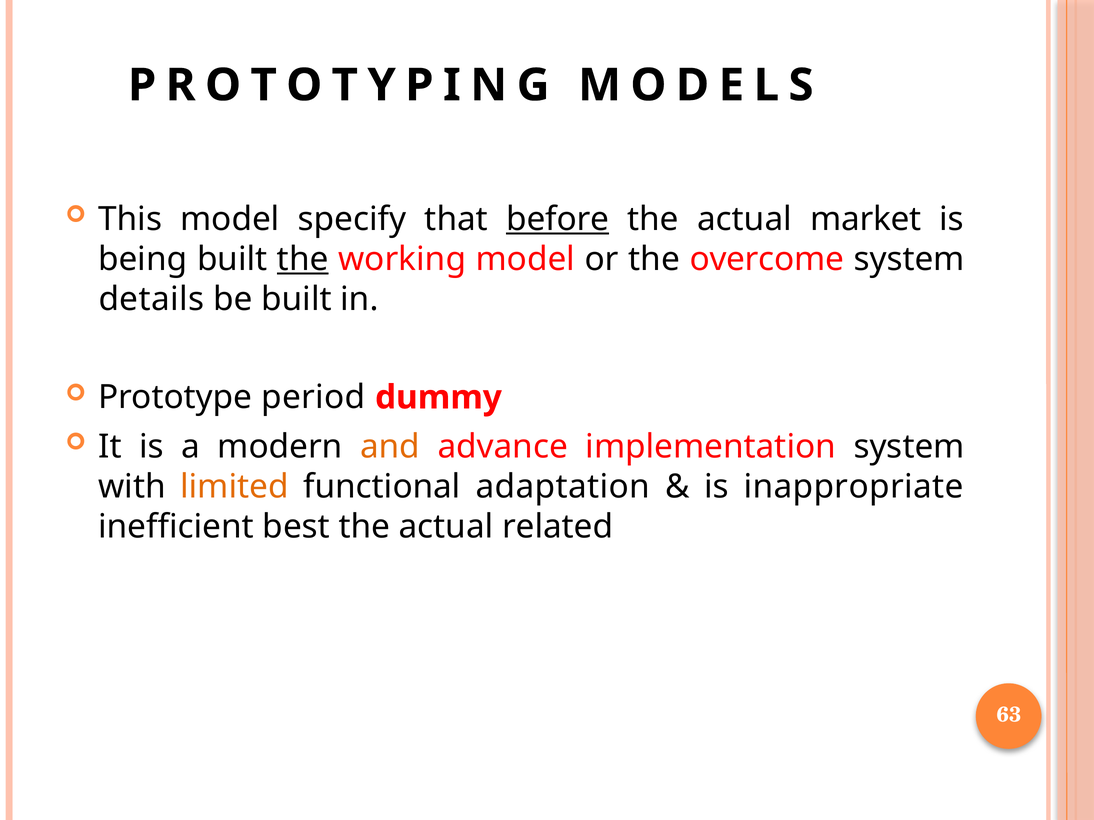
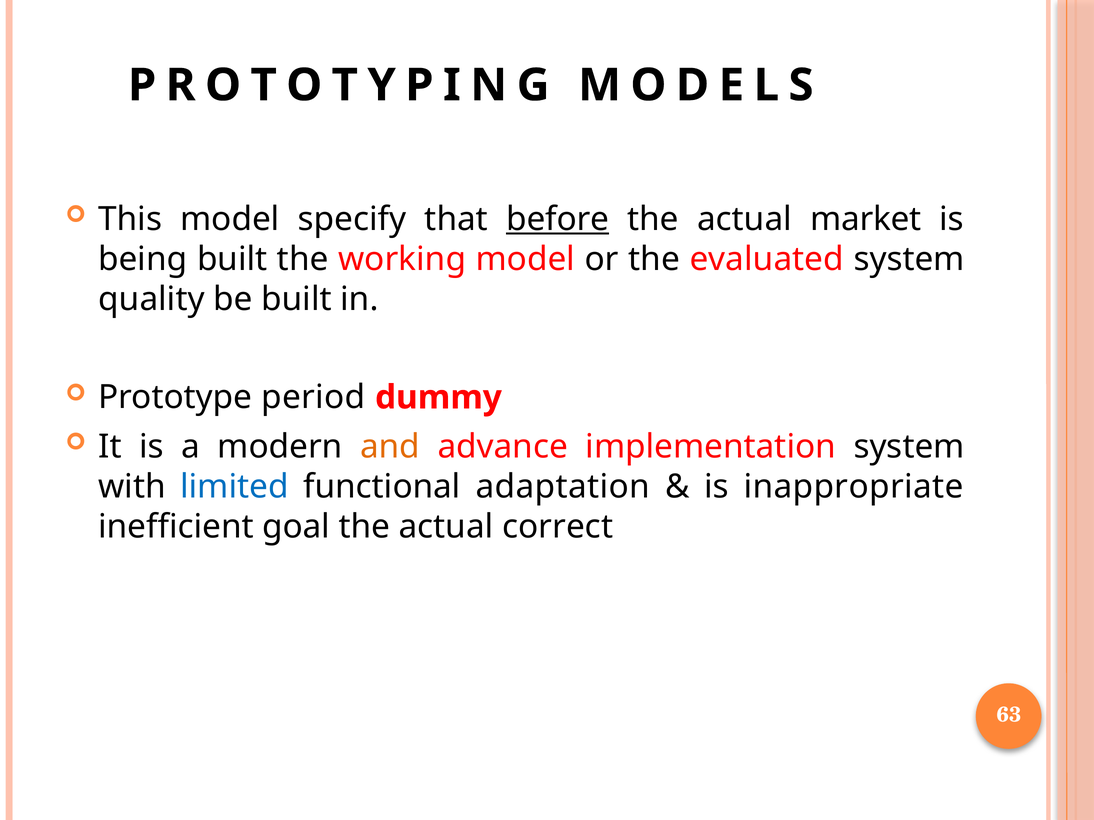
the underline: present -> none (303, 259)
overcome: overcome -> evaluated (767, 259)
details: details -> quality (151, 299)
limited colour: orange -> blue (234, 487)
best: best -> goal (296, 527)
related: related -> correct (558, 527)
